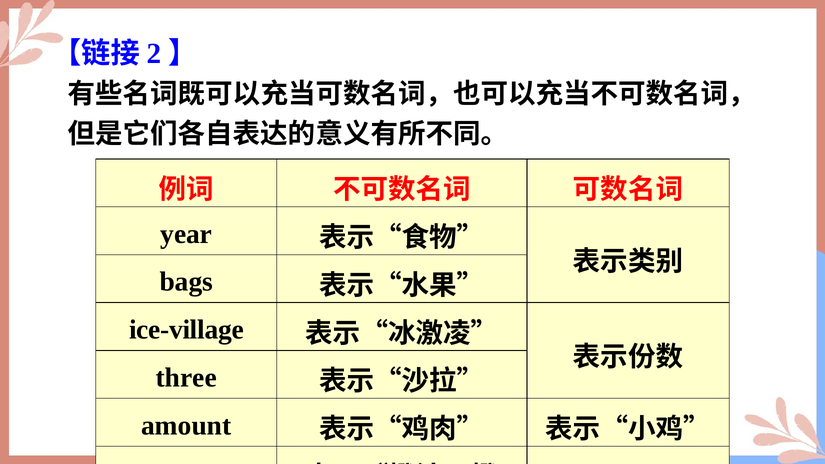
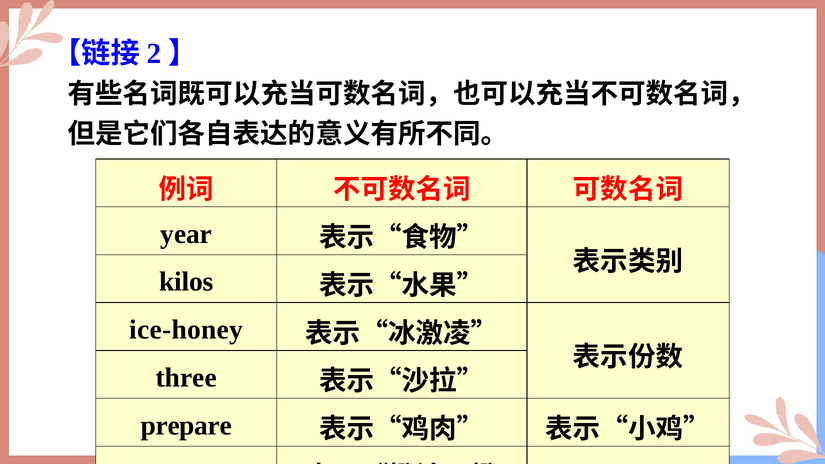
bags: bags -> kilos (186, 282)
ice-village: ice-village -> ice-honey (186, 330)
amount: amount -> prepare (186, 426)
